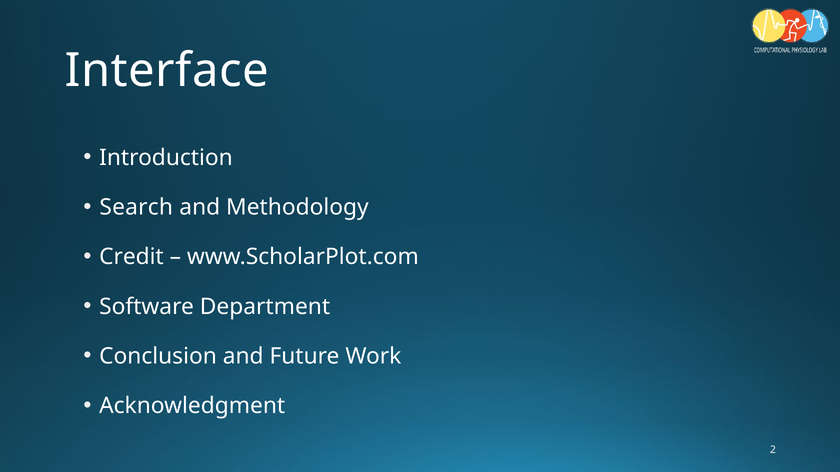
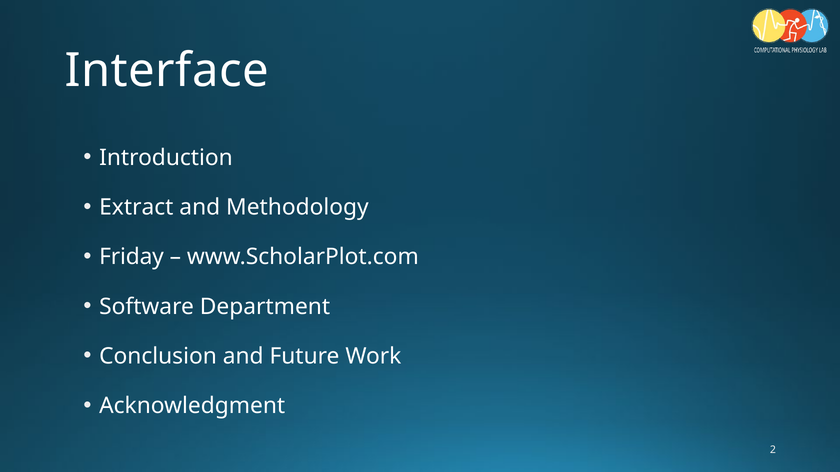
Search: Search -> Extract (136, 207)
Credit: Credit -> Friday (132, 257)
